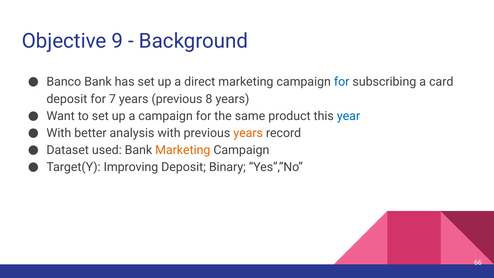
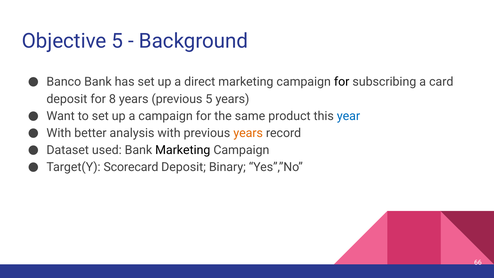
Objective 9: 9 -> 5 (117, 41)
for colour: blue -> black (342, 82)
7: 7 -> 8 (112, 99)
previous 8: 8 -> 5 (209, 99)
Marketing colour: orange -> black (183, 150)
Improving: Improving -> Scorecard (131, 167)
